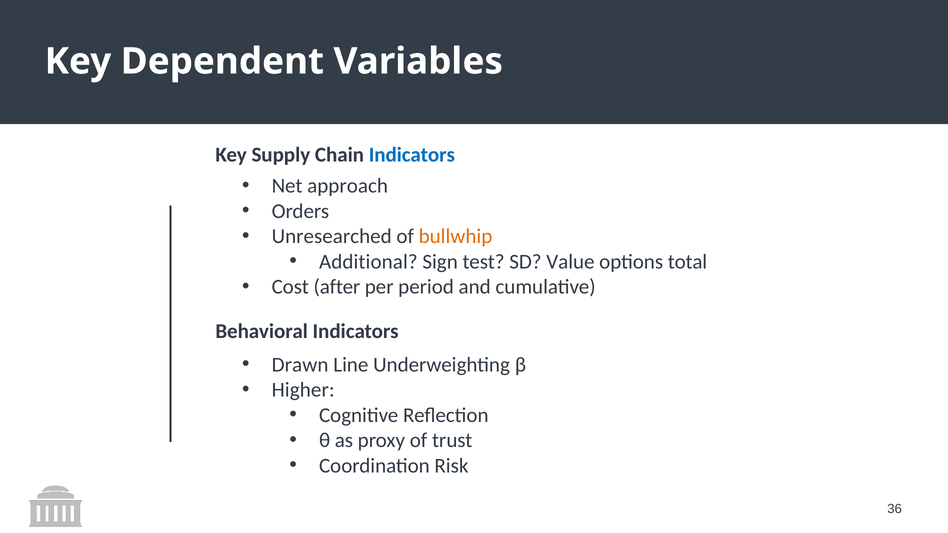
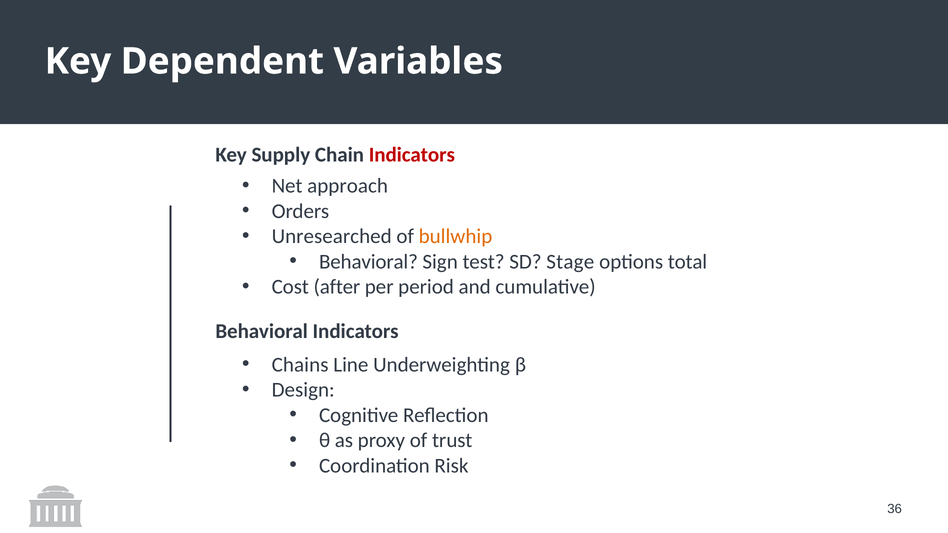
Indicators colour: blue -> red (412, 155)
Additional: Additional -> Behavioral (368, 262)
Value: Value -> Stage (570, 262)
Drawn: Drawn -> Chains (300, 365)
Higher: Higher -> Design (303, 390)
